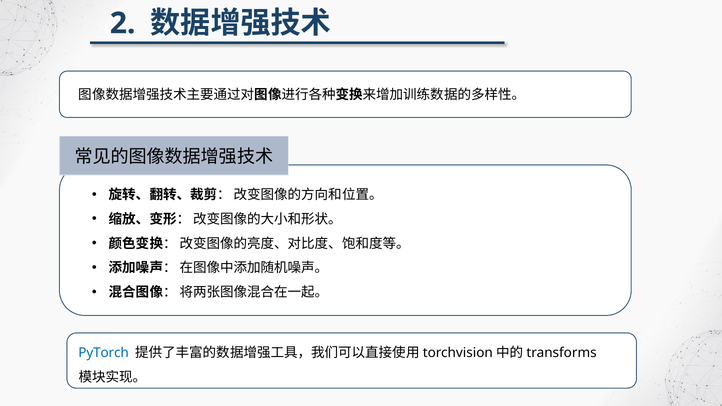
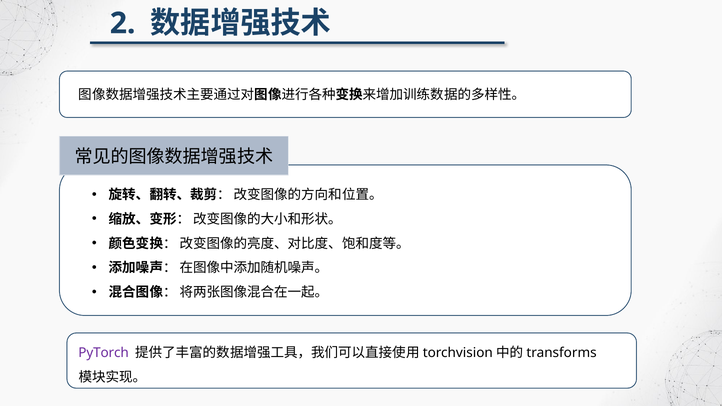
PyTorch colour: blue -> purple (104, 353)
